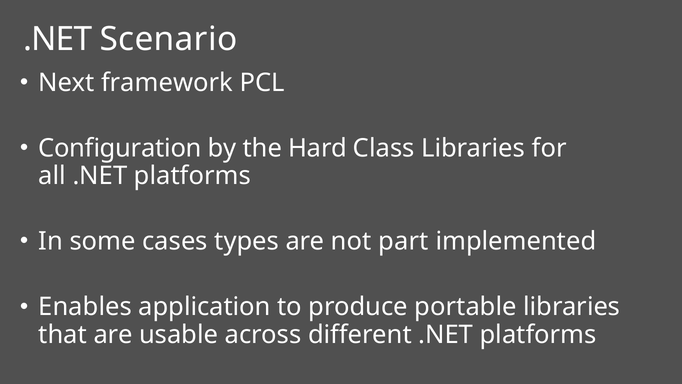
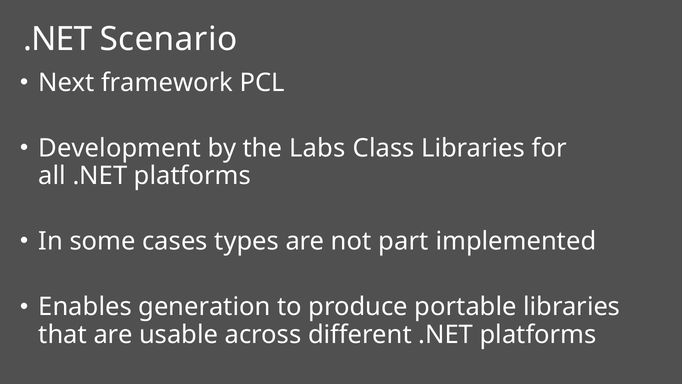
Configuration: Configuration -> Development (120, 148)
Hard: Hard -> Labs (317, 148)
application: application -> generation (204, 307)
